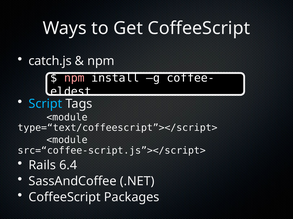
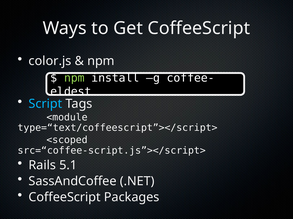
catch.js: catch.js -> color.js (50, 61)
npm colour: pink -> light green (74, 78)
<module: <module -> <scoped (67, 140)
6.4: 6.4 -> 5.1 (68, 166)
